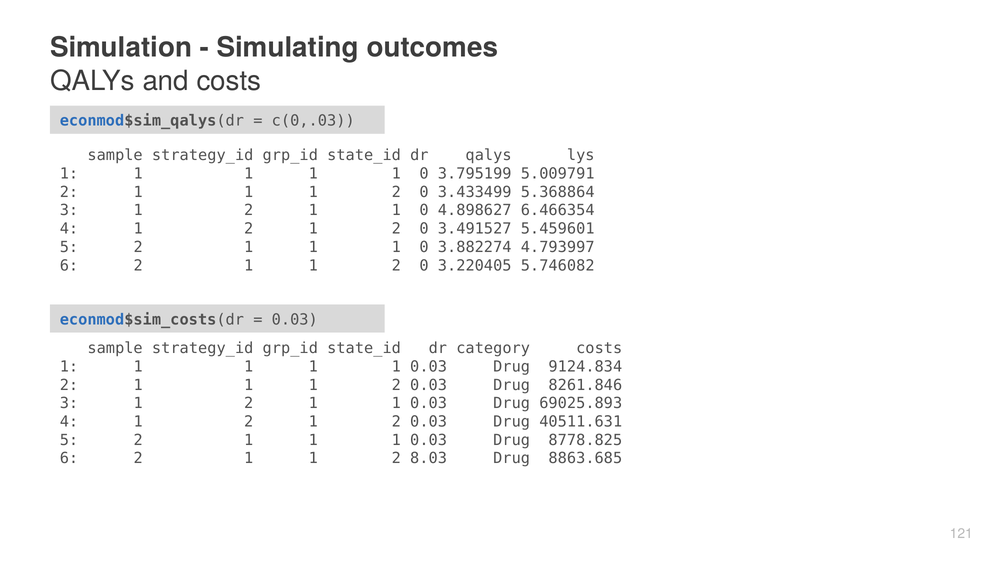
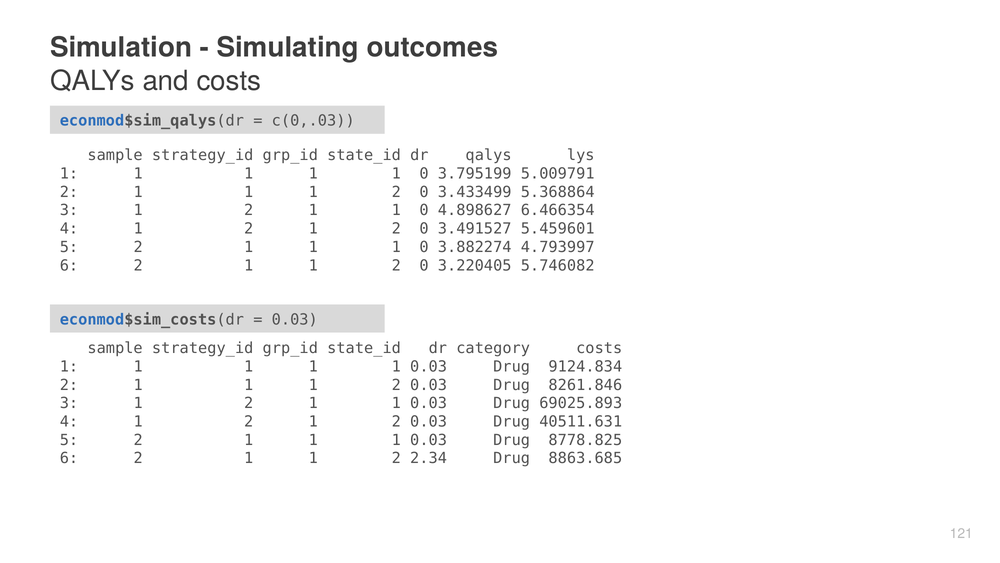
8.03: 8.03 -> 2.34 (429, 458)
